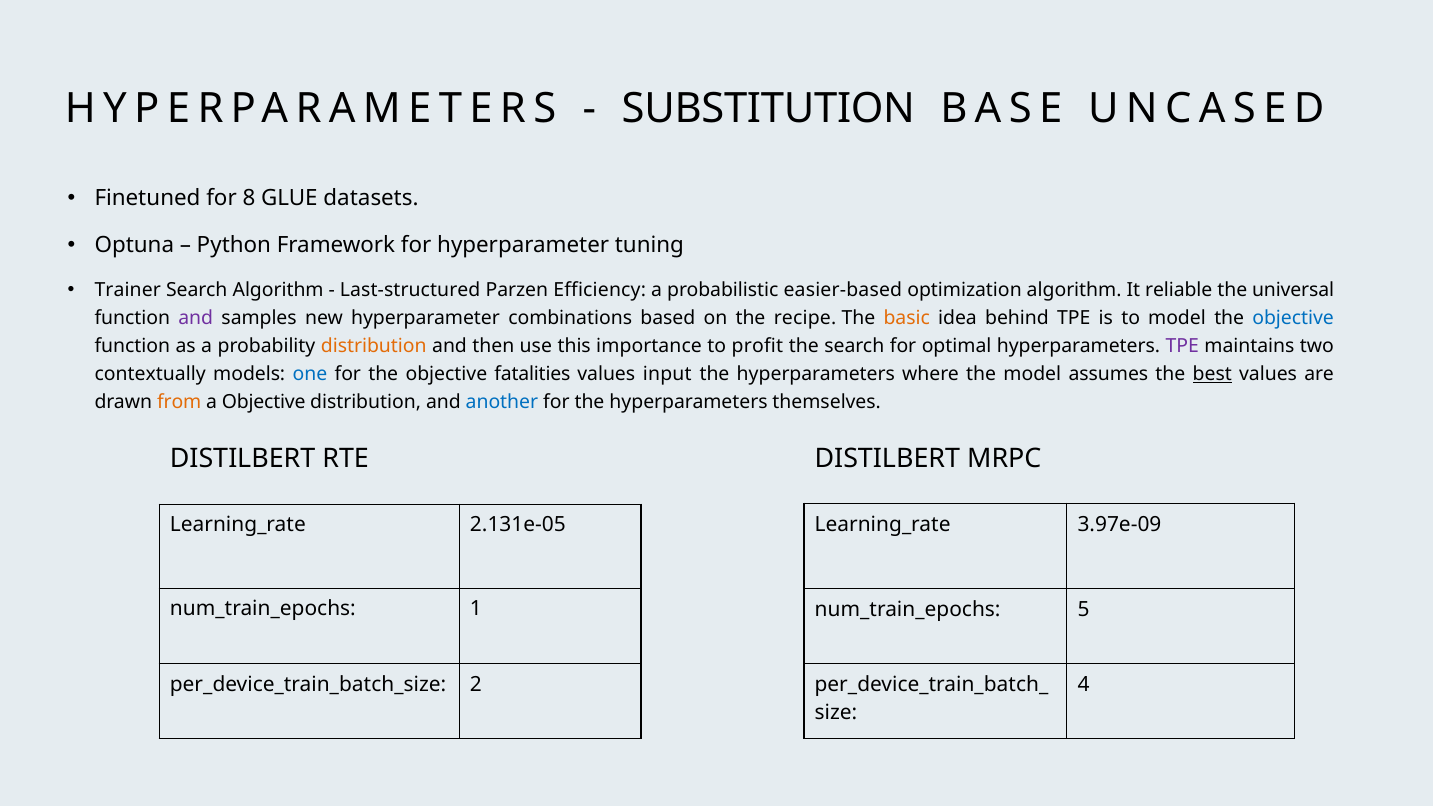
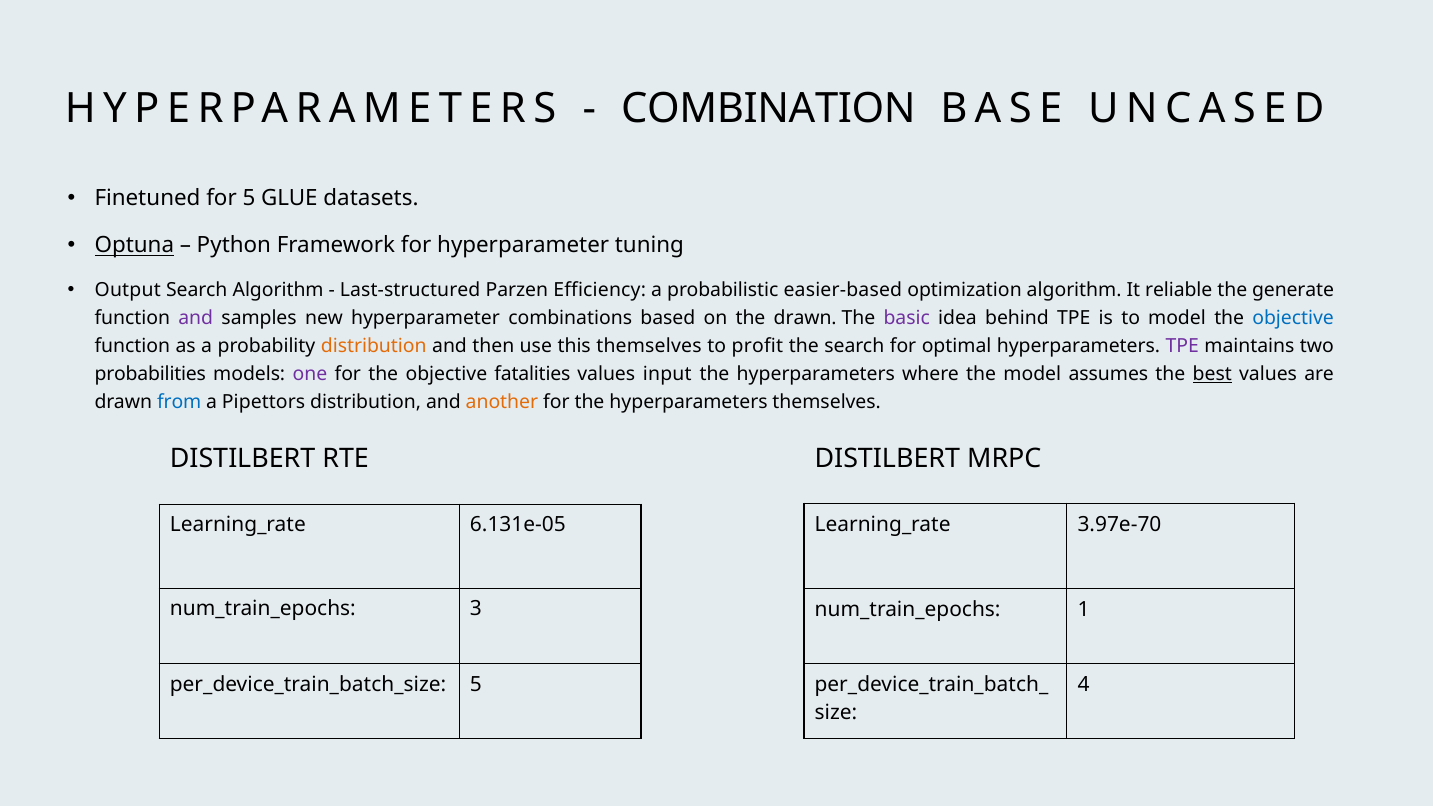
SUBSTITUTION: SUBSTITUTION -> COMBINATION (768, 109)
for 8: 8 -> 5 (249, 198)
Optuna underline: none -> present (134, 246)
Trainer: Trainer -> Output (128, 290)
universal: universal -> generate (1293, 290)
the recipe: recipe -> drawn (805, 318)
basic colour: orange -> purple (907, 318)
this importance: importance -> themselves (649, 346)
contextually: contextually -> probabilities (150, 374)
one colour: blue -> purple (310, 374)
from colour: orange -> blue (179, 402)
a Objective: Objective -> Pipettors (264, 402)
another colour: blue -> orange (502, 402)
3.97e-09: 3.97e-09 -> 3.97e-70 (1119, 524)
2.131e-05: 2.131e-05 -> 6.131e-05 (518, 525)
1: 1 -> 3 (476, 609)
5: 5 -> 1 (1084, 609)
2: 2 -> 5 (476, 684)
